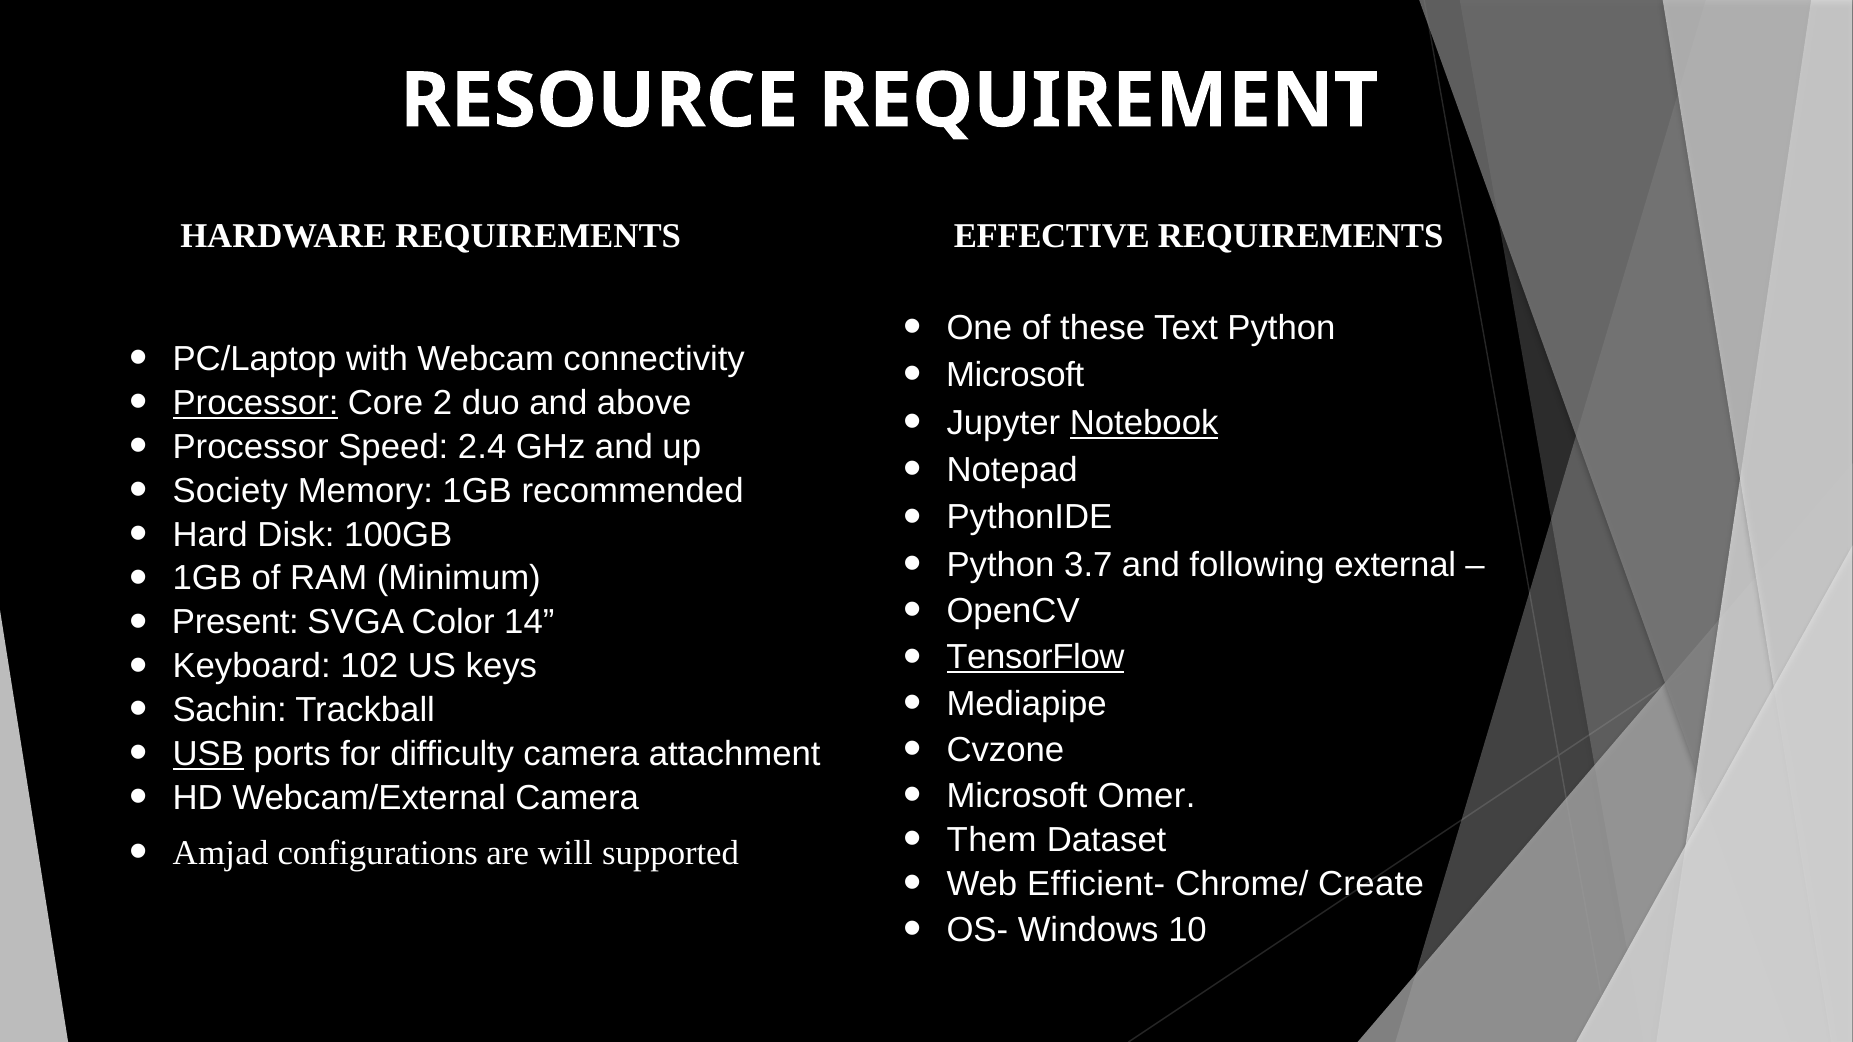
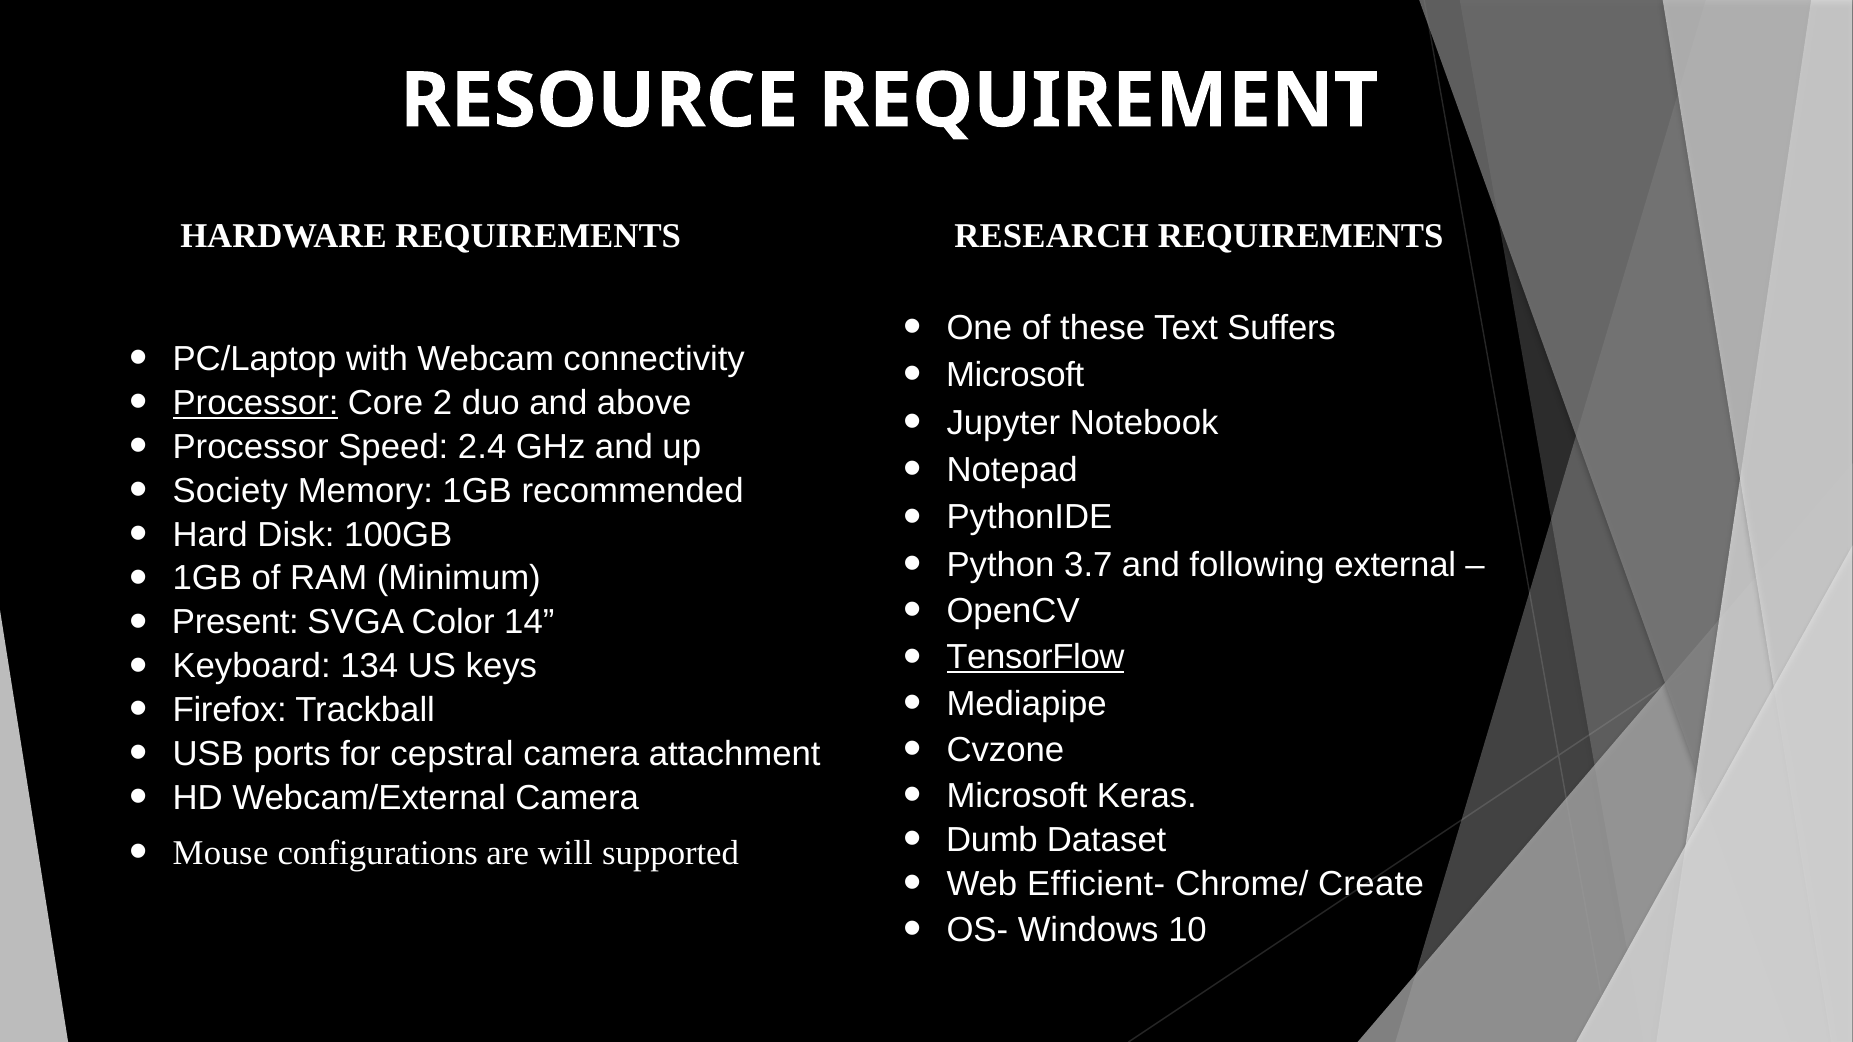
EFFECTIVE: EFFECTIVE -> RESEARCH (1052, 236)
Text Python: Python -> Suffers (1282, 328)
Notebook underline: present -> none (1144, 423)
102: 102 -> 134 (369, 667)
Sachin: Sachin -> Firefox (230, 710)
USB underline: present -> none (208, 754)
difficulty: difficulty -> cepstral (452, 754)
Omer: Omer -> Keras (1147, 797)
Them: Them -> Dumb (992, 840)
Amjad: Amjad -> Mouse (221, 853)
